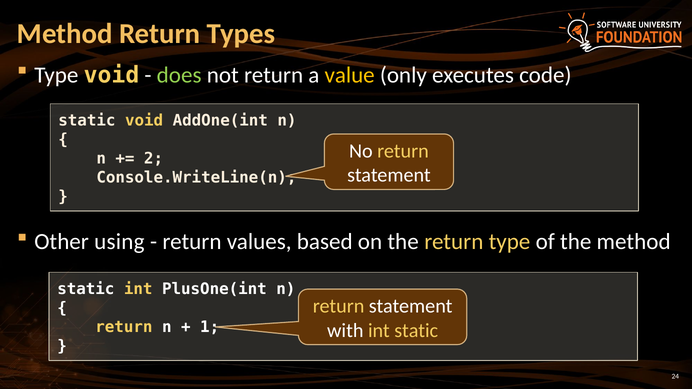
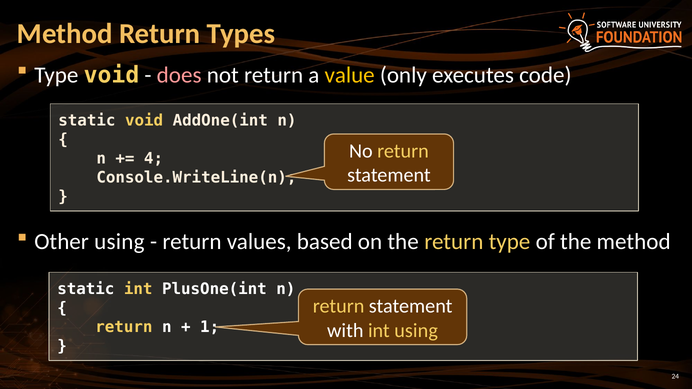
does colour: light green -> pink (179, 75)
2: 2 -> 4 (154, 159)
int static: static -> using (416, 331)
